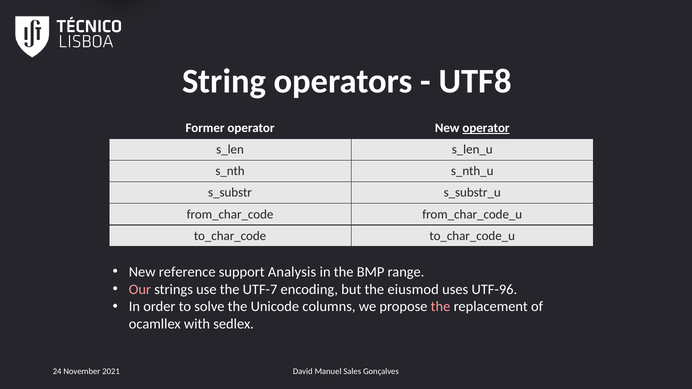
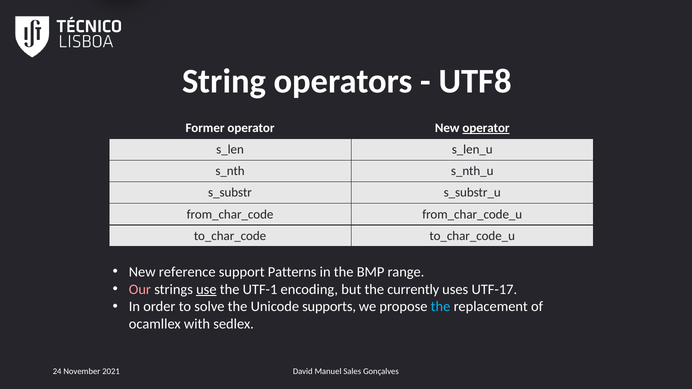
Analysis: Analysis -> Patterns (292, 272)
use underline: none -> present (206, 290)
UTF-7: UTF-7 -> UTF-1 (260, 290)
eiusmod: eiusmod -> currently (413, 290)
UTF-96: UTF-96 -> UTF-17 (494, 290)
columns: columns -> supports (329, 307)
the colour: pink -> light blue (441, 307)
